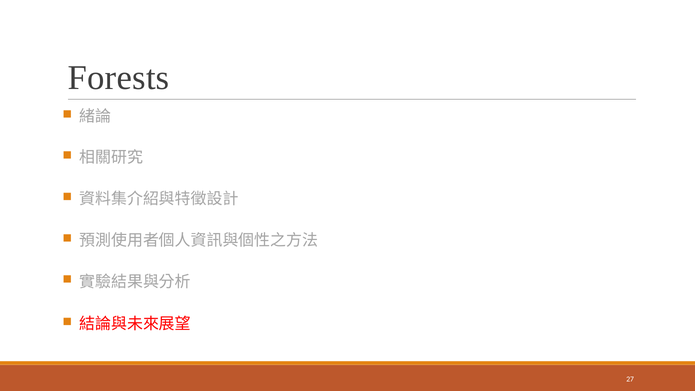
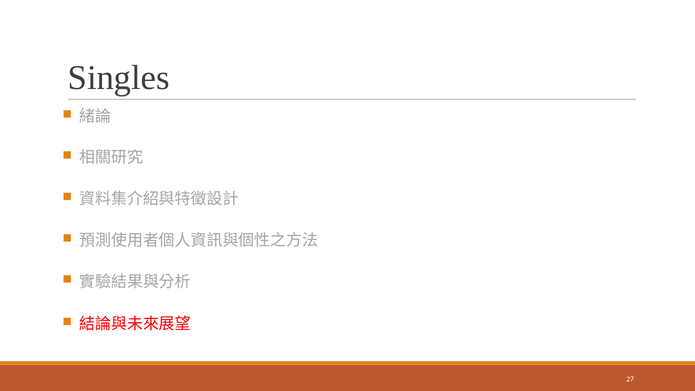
Forests: Forests -> Singles (119, 78)
